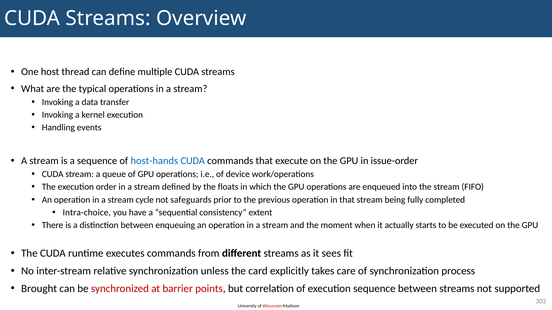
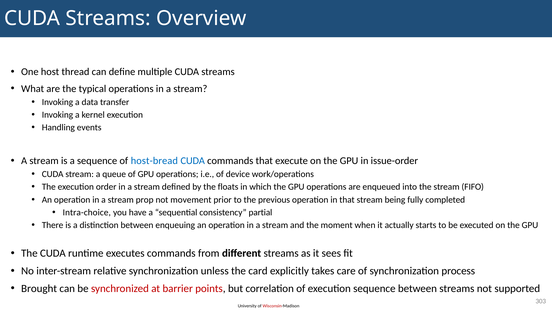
host-hands: host-hands -> host-bread (154, 161)
cycle: cycle -> prop (145, 200)
safeguards: safeguards -> movement (191, 200)
extent: extent -> partial (260, 213)
